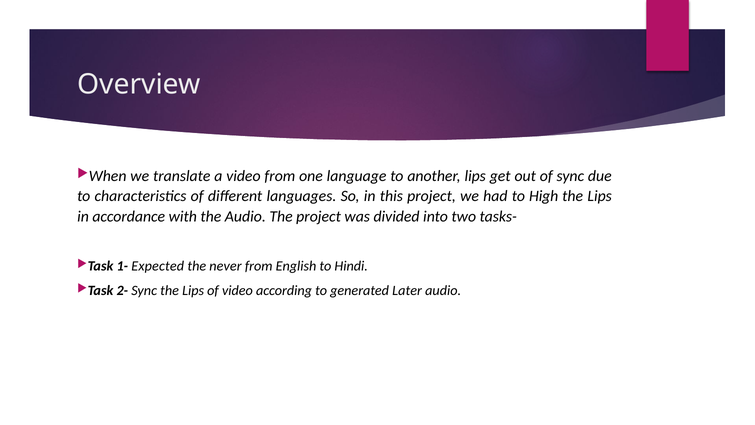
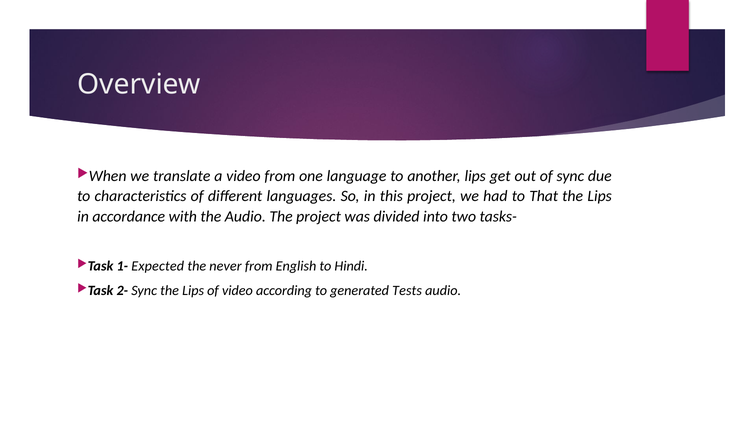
High: High -> That (544, 196)
Later: Later -> Tests (407, 291)
